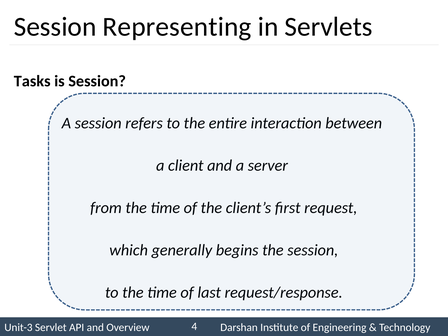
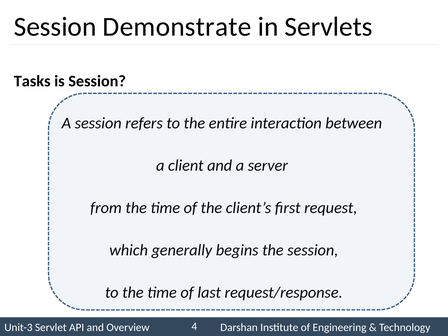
Representing: Representing -> Demonstrate (177, 27)
